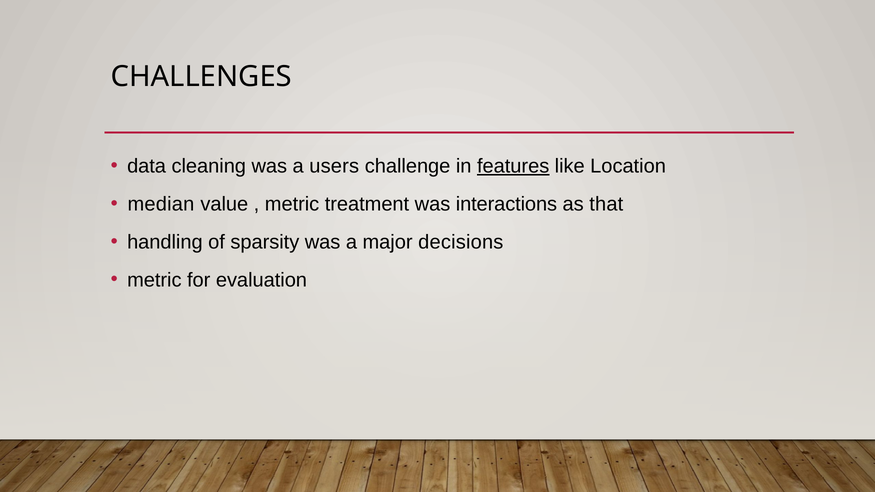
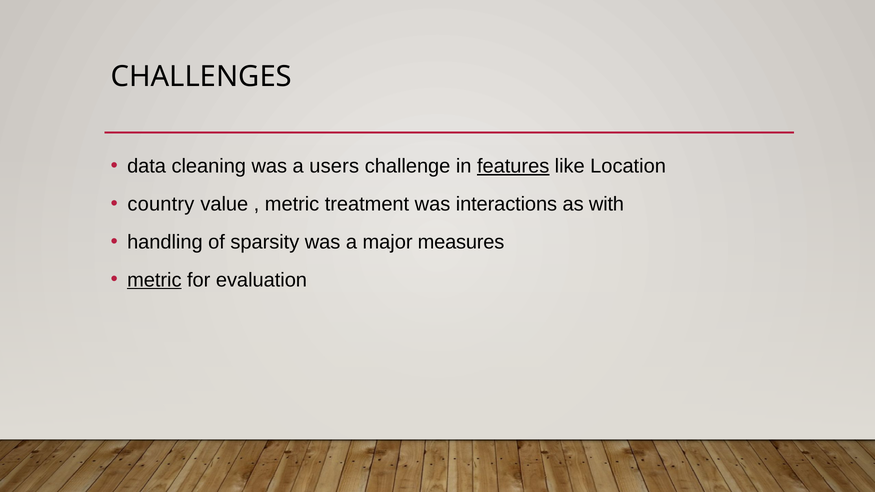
median: median -> country (161, 204)
that: that -> with (606, 204)
decisions: decisions -> measures (461, 242)
metric underline: none -> present (154, 280)
